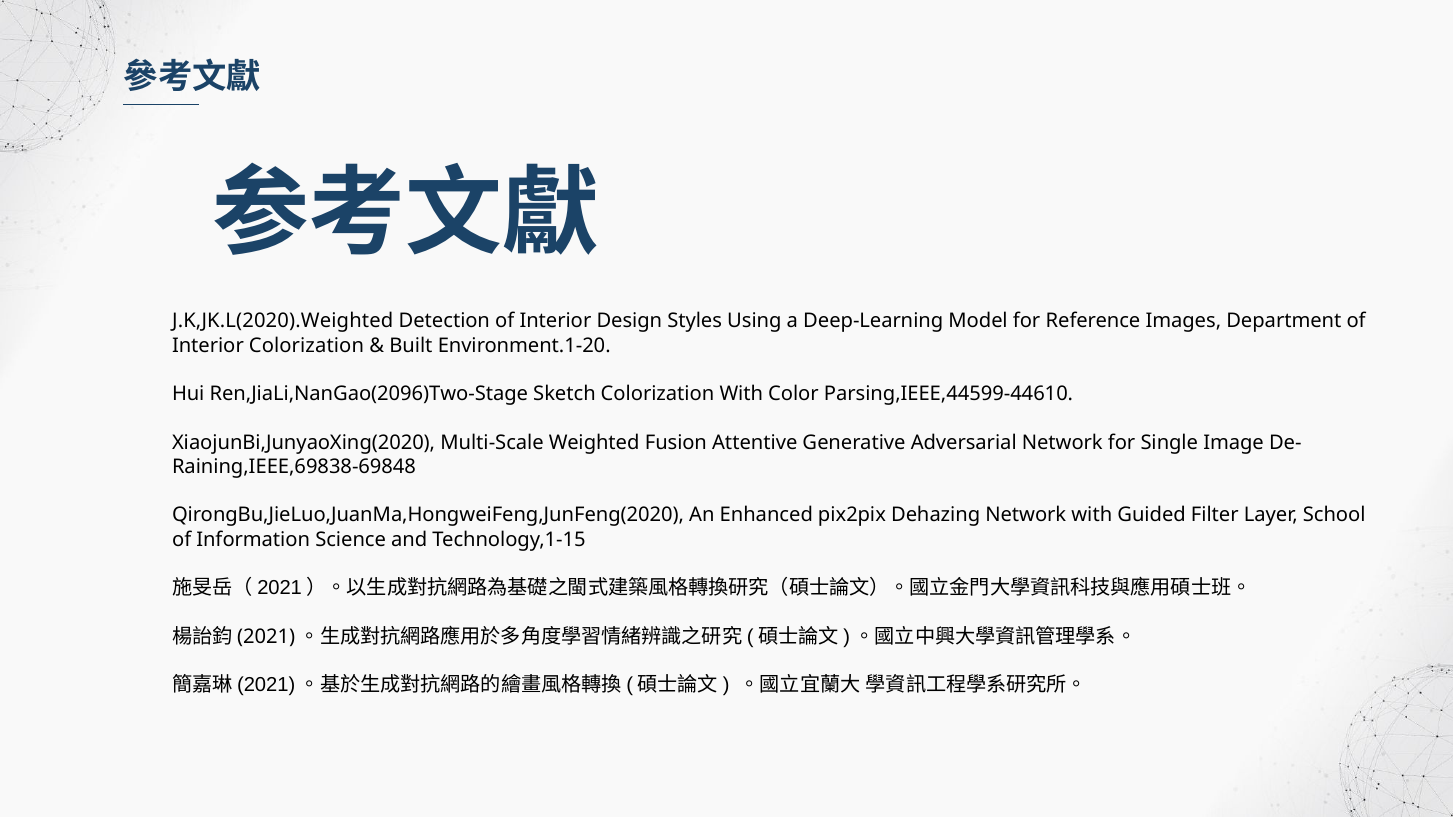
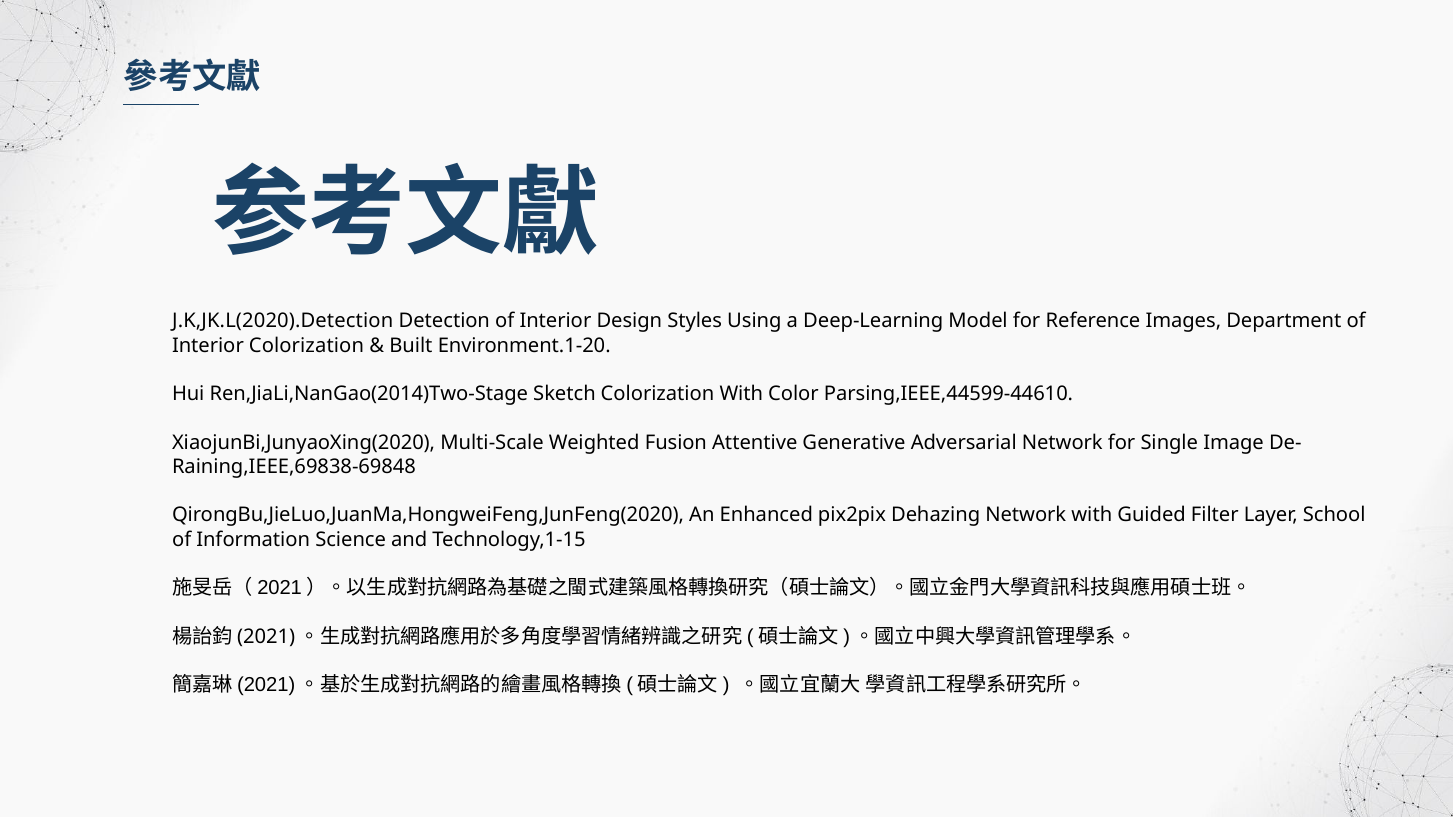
J.K,JK.L(2020).Weighted: J.K,JK.L(2020).Weighted -> J.K,JK.L(2020).Detection (283, 321)
Ren,JiaLi,NanGao(2096)Two-Stage: Ren,JiaLi,NanGao(2096)Two-Stage -> Ren,JiaLi,NanGao(2014)Two-Stage (369, 394)
